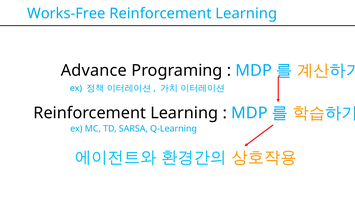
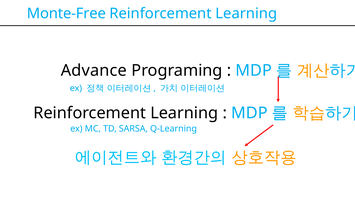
Works-Free: Works-Free -> Monte-Free (66, 13)
